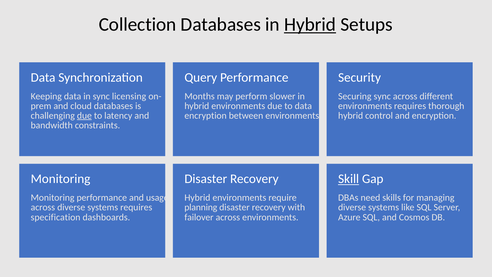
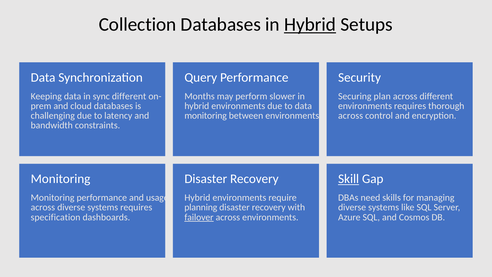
sync licensing: licensing -> different (129, 96)
Securing sync: sync -> plan (382, 96)
due underline: present -> none (84, 116)
encryption: encryption -> monitoring (206, 116)
hybrid: hybrid -> across (351, 116)
failover underline: none -> present (199, 217)
